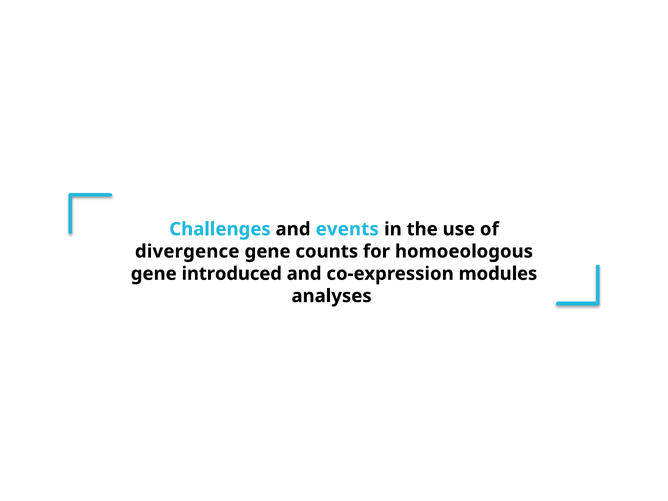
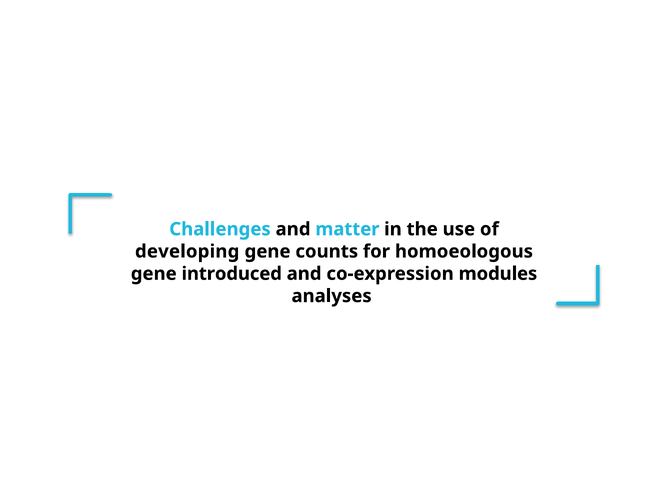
events: events -> matter (347, 229)
divergence: divergence -> developing (187, 251)
